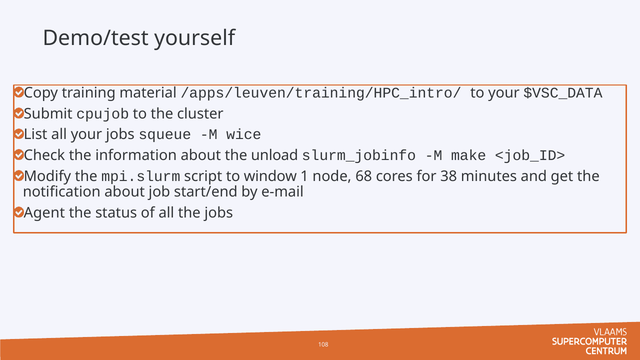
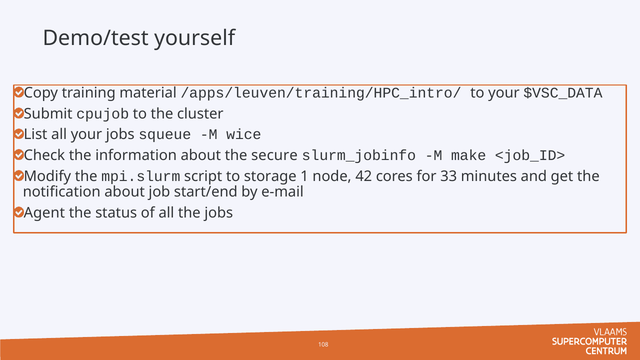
unload: unload -> secure (274, 155)
window: window -> storage (270, 176)
68: 68 -> 42 (364, 176)
38: 38 -> 33 (449, 176)
